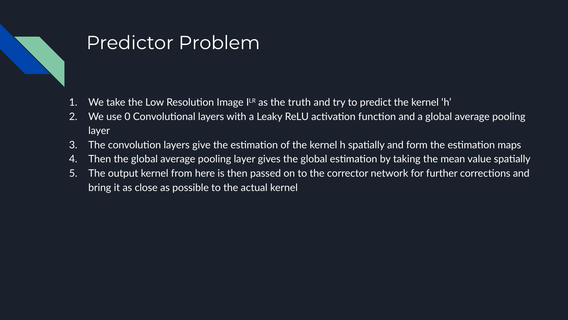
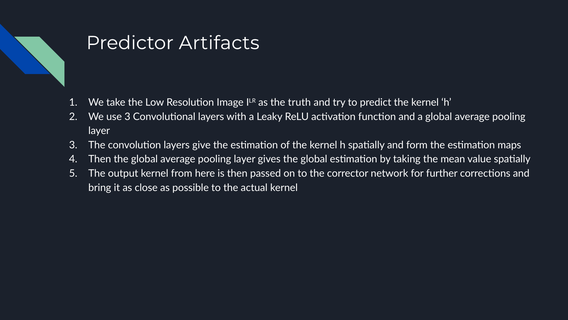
Problem: Problem -> Artifacts (219, 43)
use 0: 0 -> 3 (127, 117)
